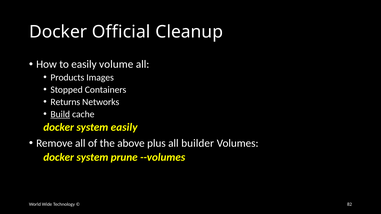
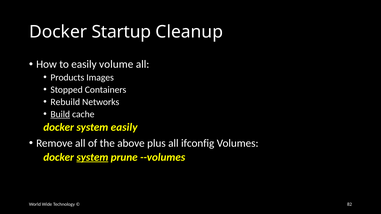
Official: Official -> Startup (121, 32)
Returns: Returns -> Rebuild (65, 102)
builder: builder -> ifconfig (198, 143)
system underline: none -> present (92, 157)
